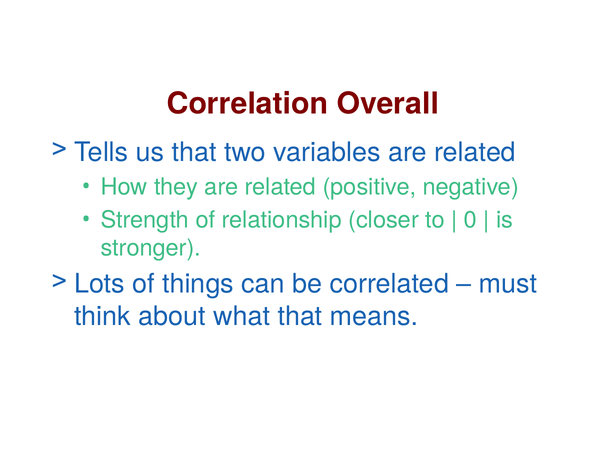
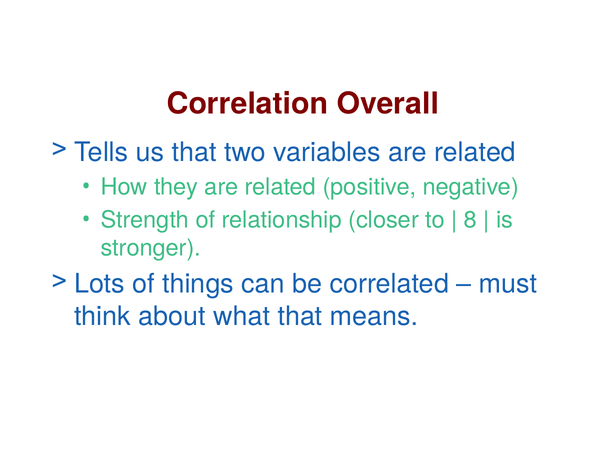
0: 0 -> 8 (470, 220)
